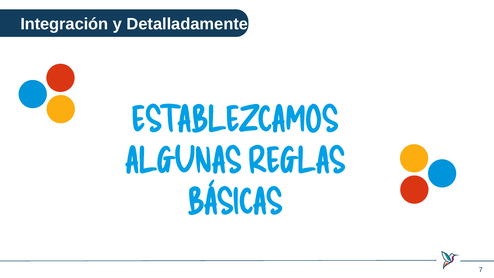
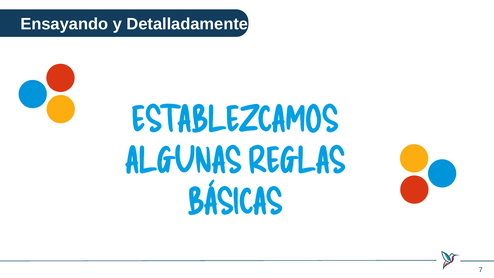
Integración: Integración -> Ensayando (64, 24)
